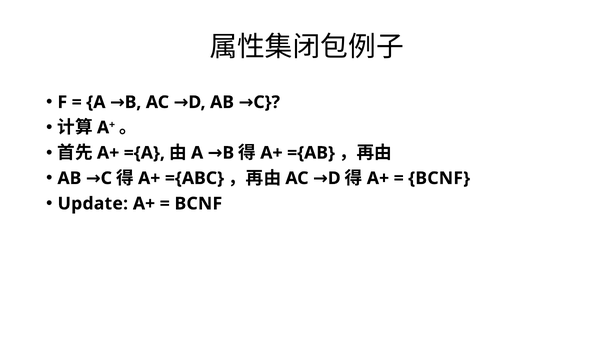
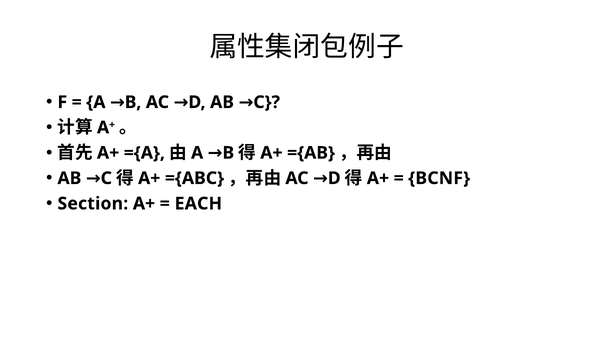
Update: Update -> Section (93, 204)
BCNF: BCNF -> EACH (198, 204)
